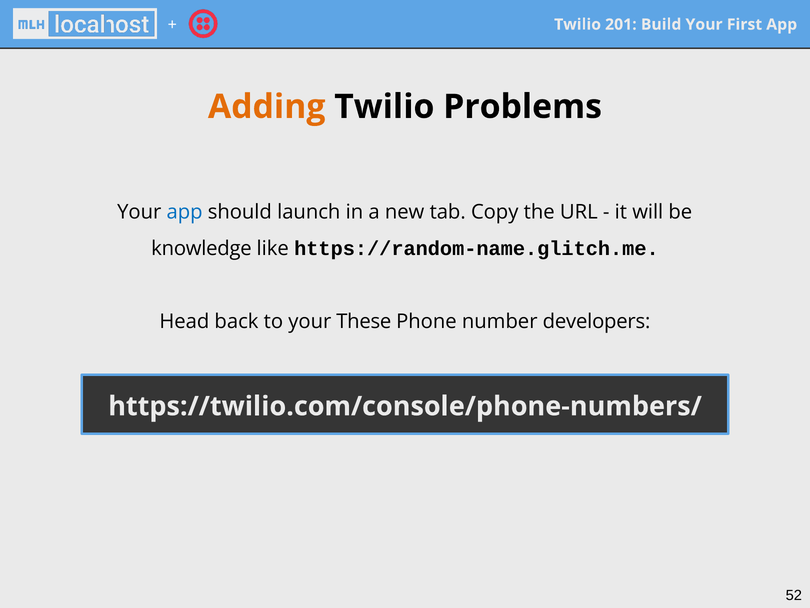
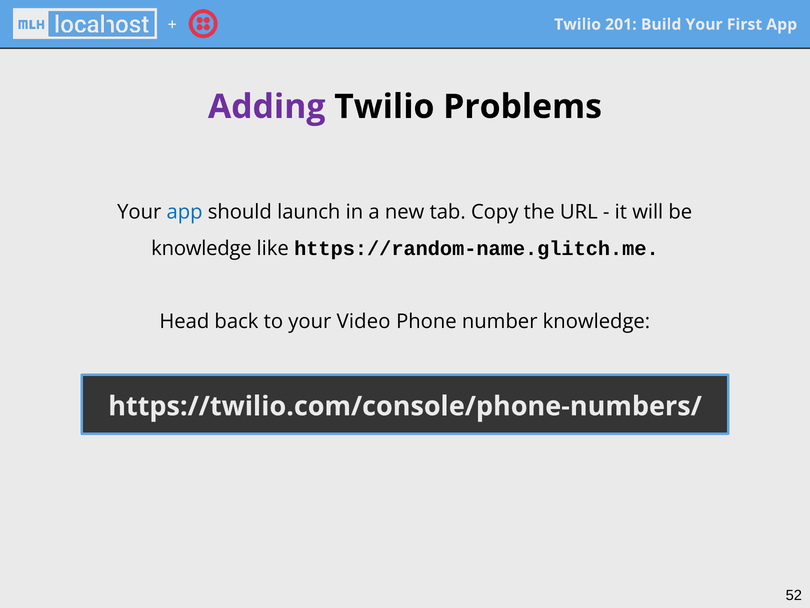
Adding colour: orange -> purple (267, 107)
These: These -> Video (364, 321)
number developers: developers -> knowledge (596, 321)
